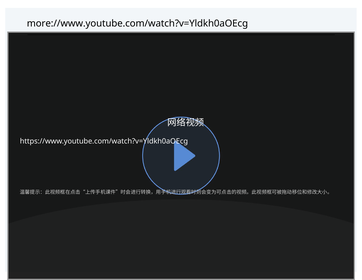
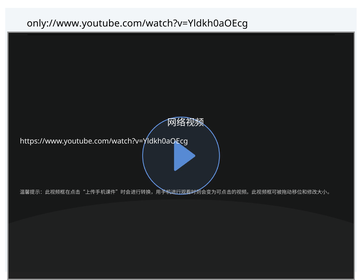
more://www.youtube.com/watch?v=Yldkh0aOEcg: more://www.youtube.com/watch?v=Yldkh0aOEcg -> only://www.youtube.com/watch?v=Yldkh0aOEcg (137, 24)
